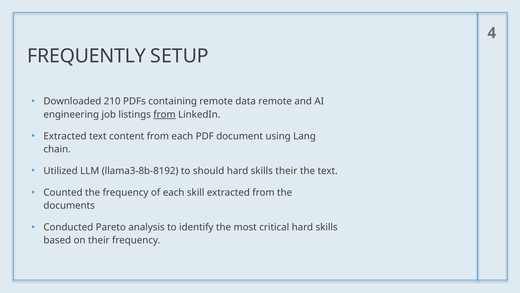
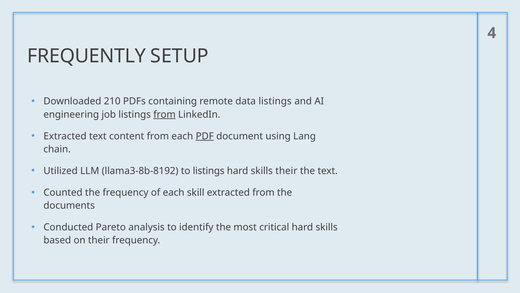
data remote: remote -> listings (275, 101)
PDF underline: none -> present (205, 136)
to should: should -> listings (209, 171)
